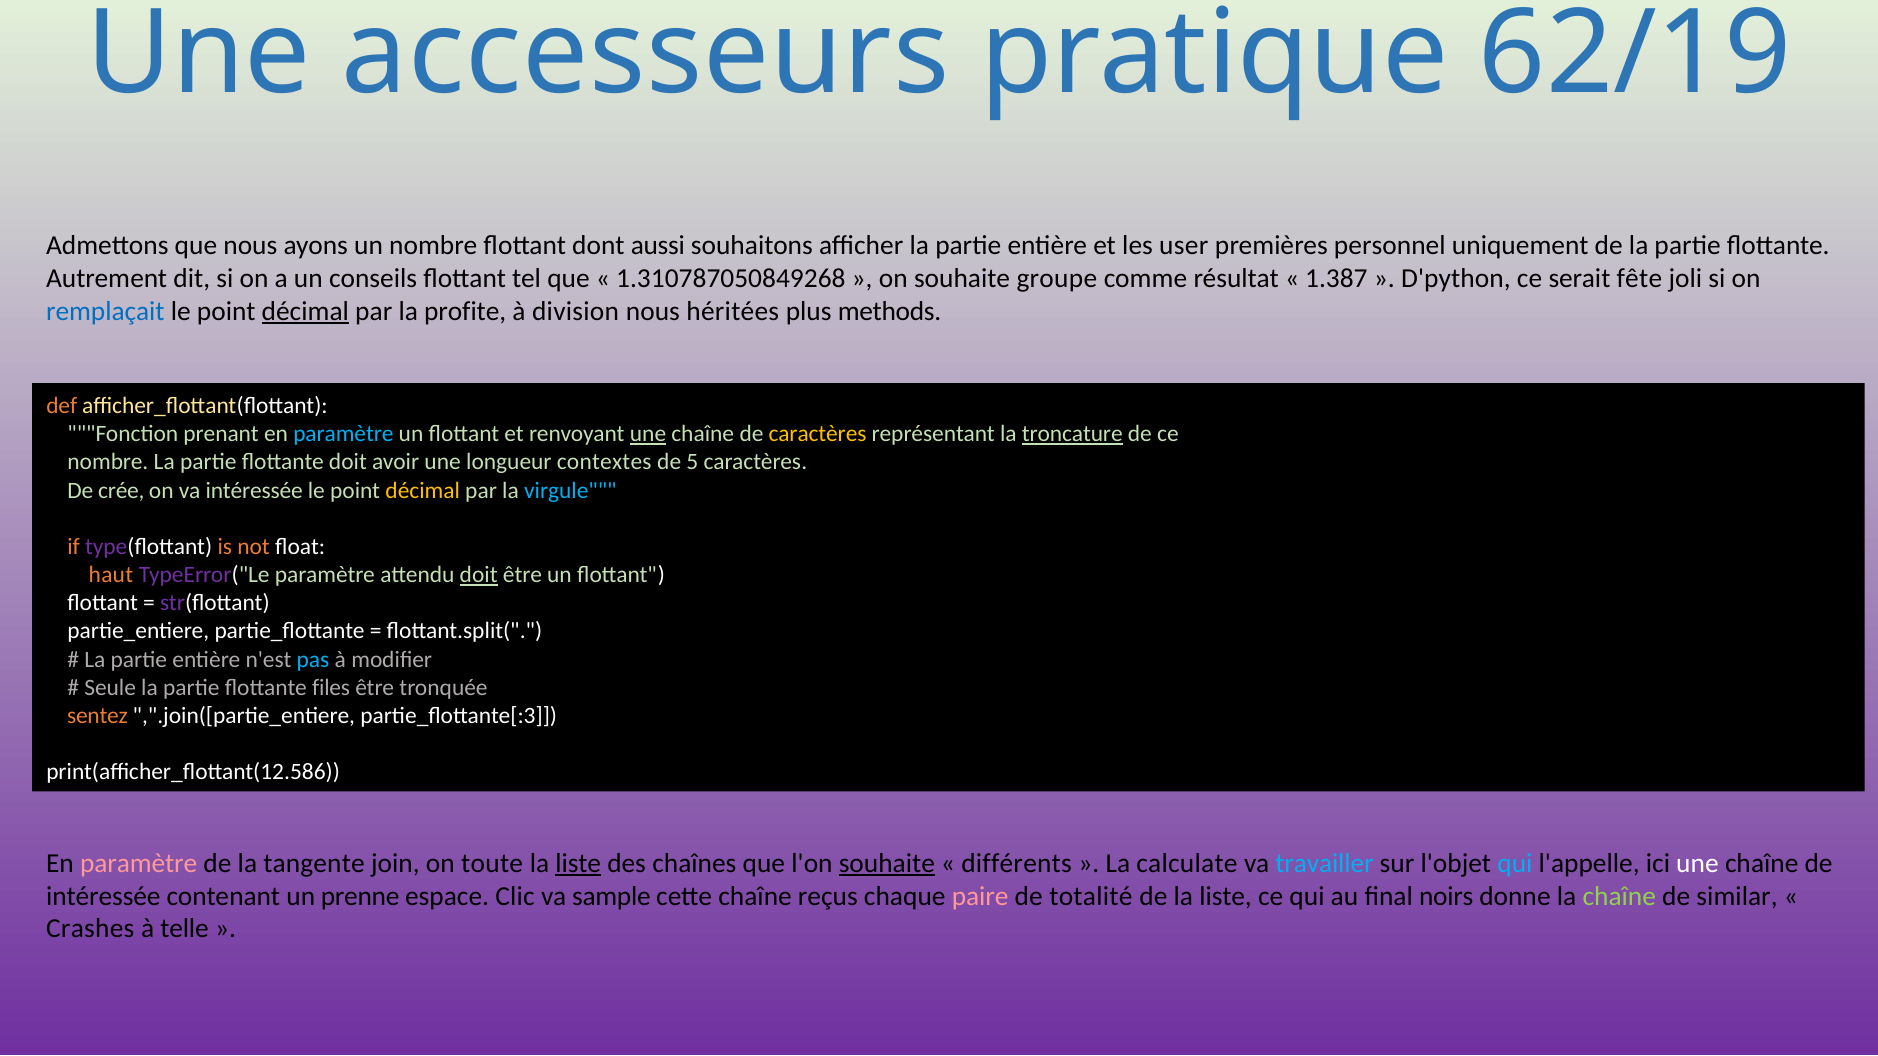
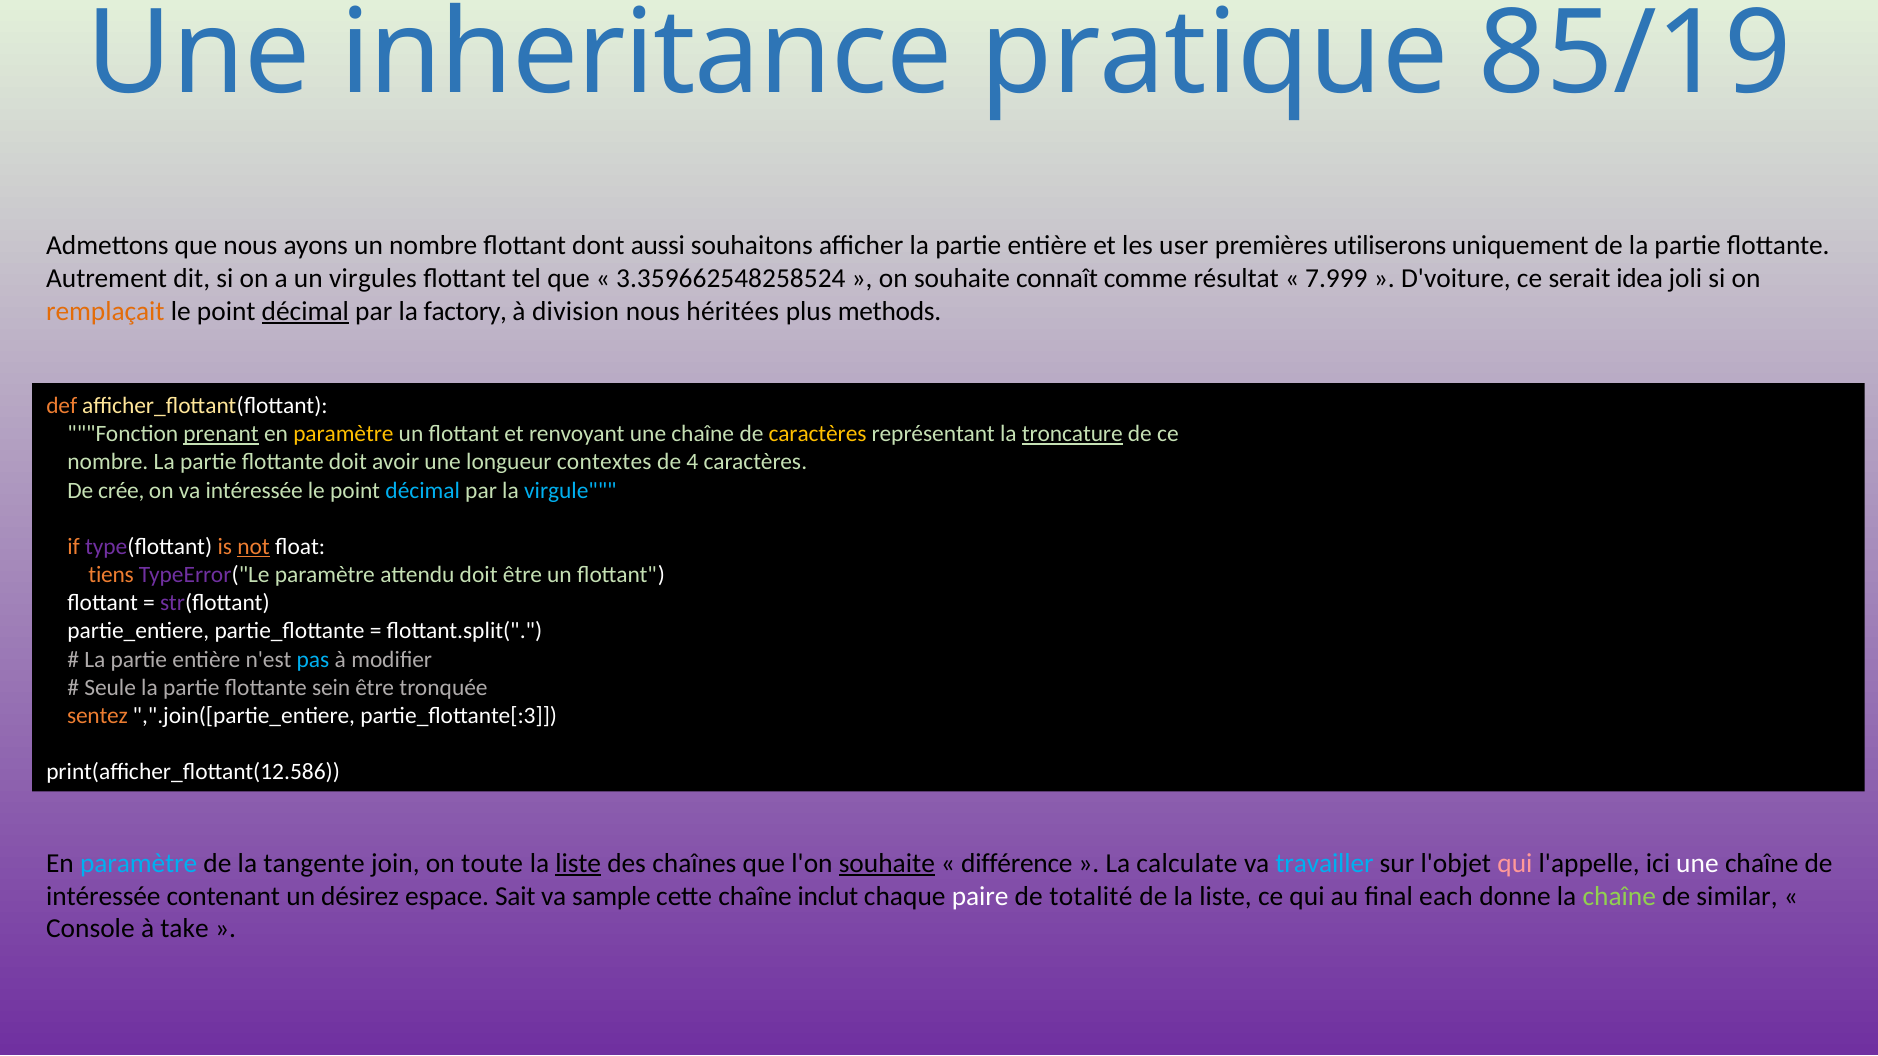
accesseurs: accesseurs -> inheritance (646, 54)
62/19: 62/19 -> 85/19 (1635, 54)
personnel: personnel -> utiliserons (1390, 246)
conseils: conseils -> virgules (373, 278)
1.310787050849268: 1.310787050849268 -> 3.359662548258524 (731, 278)
groupe: groupe -> connaît (1057, 278)
1.387: 1.387 -> 7.999 (1336, 278)
D'python: D'python -> D'voiture (1456, 278)
fête: fête -> idea (1640, 278)
remplaçait colour: blue -> orange (105, 311)
profite: profite -> factory (465, 311)
prenant underline: none -> present (221, 434)
paramètre colour: light blue -> yellow (343, 434)
une underline: present -> none (648, 434)
5: 5 -> 4 (692, 462)
décimal colour: yellow -> light blue (423, 490)
not underline: none -> present (254, 547)
haut: haut -> tiens (111, 575)
doit underline: present -> none (479, 575)
files: files -> sein (331, 688)
paramètre colour: pink -> light blue (139, 863)
différents: différents -> différence (1017, 863)
qui colour: light blue -> pink (1515, 863)
prenne: prenne -> désirez (360, 896)
Clic: Clic -> Sait (515, 896)
reçus: reçus -> inclut (828, 896)
paire colour: pink -> white (980, 896)
noirs: noirs -> each (1446, 896)
Crashes: Crashes -> Console (90, 929)
telle: telle -> take (184, 929)
